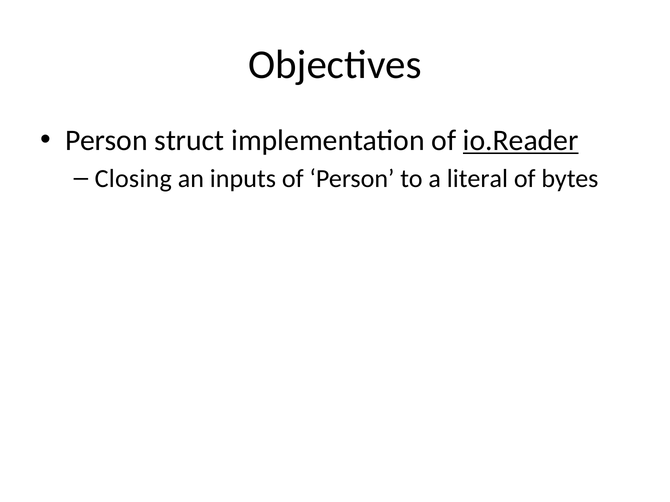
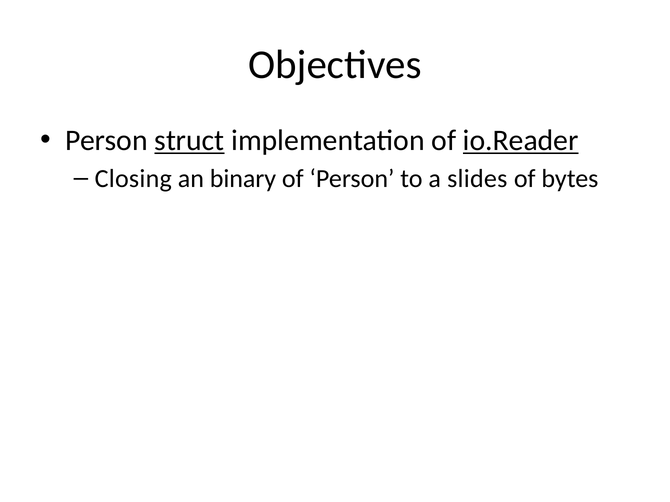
struct underline: none -> present (189, 141)
inputs: inputs -> binary (243, 179)
literal: literal -> slides (477, 179)
